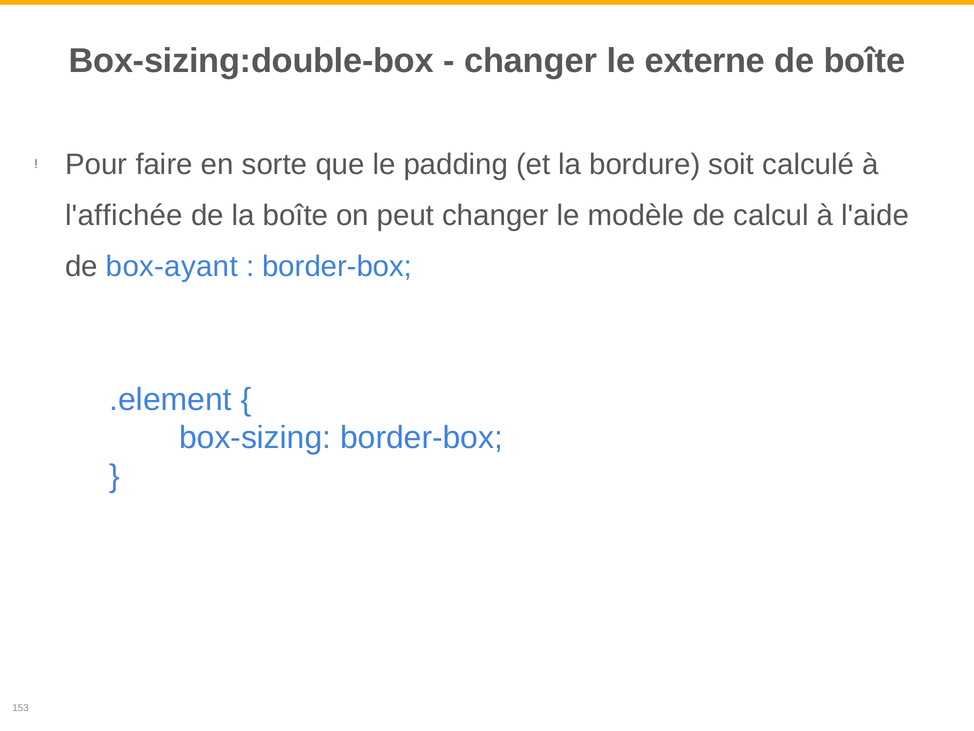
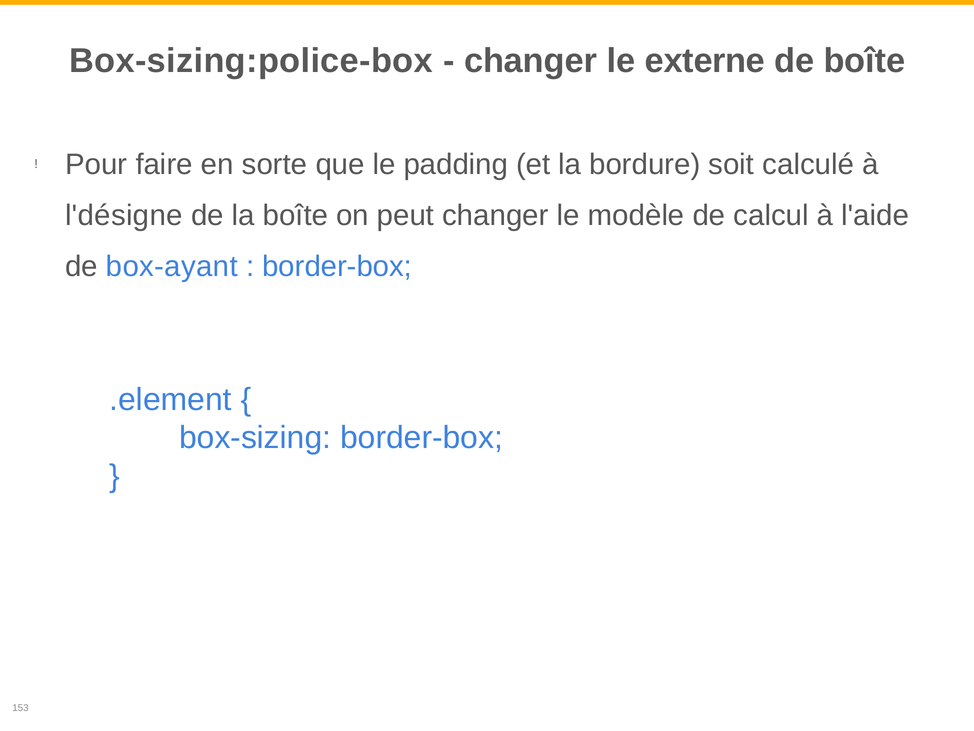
Box-sizing:double-box: Box-sizing:double-box -> Box-sizing:police-box (251, 61)
l'affichée: l'affichée -> l'désigne (124, 216)
